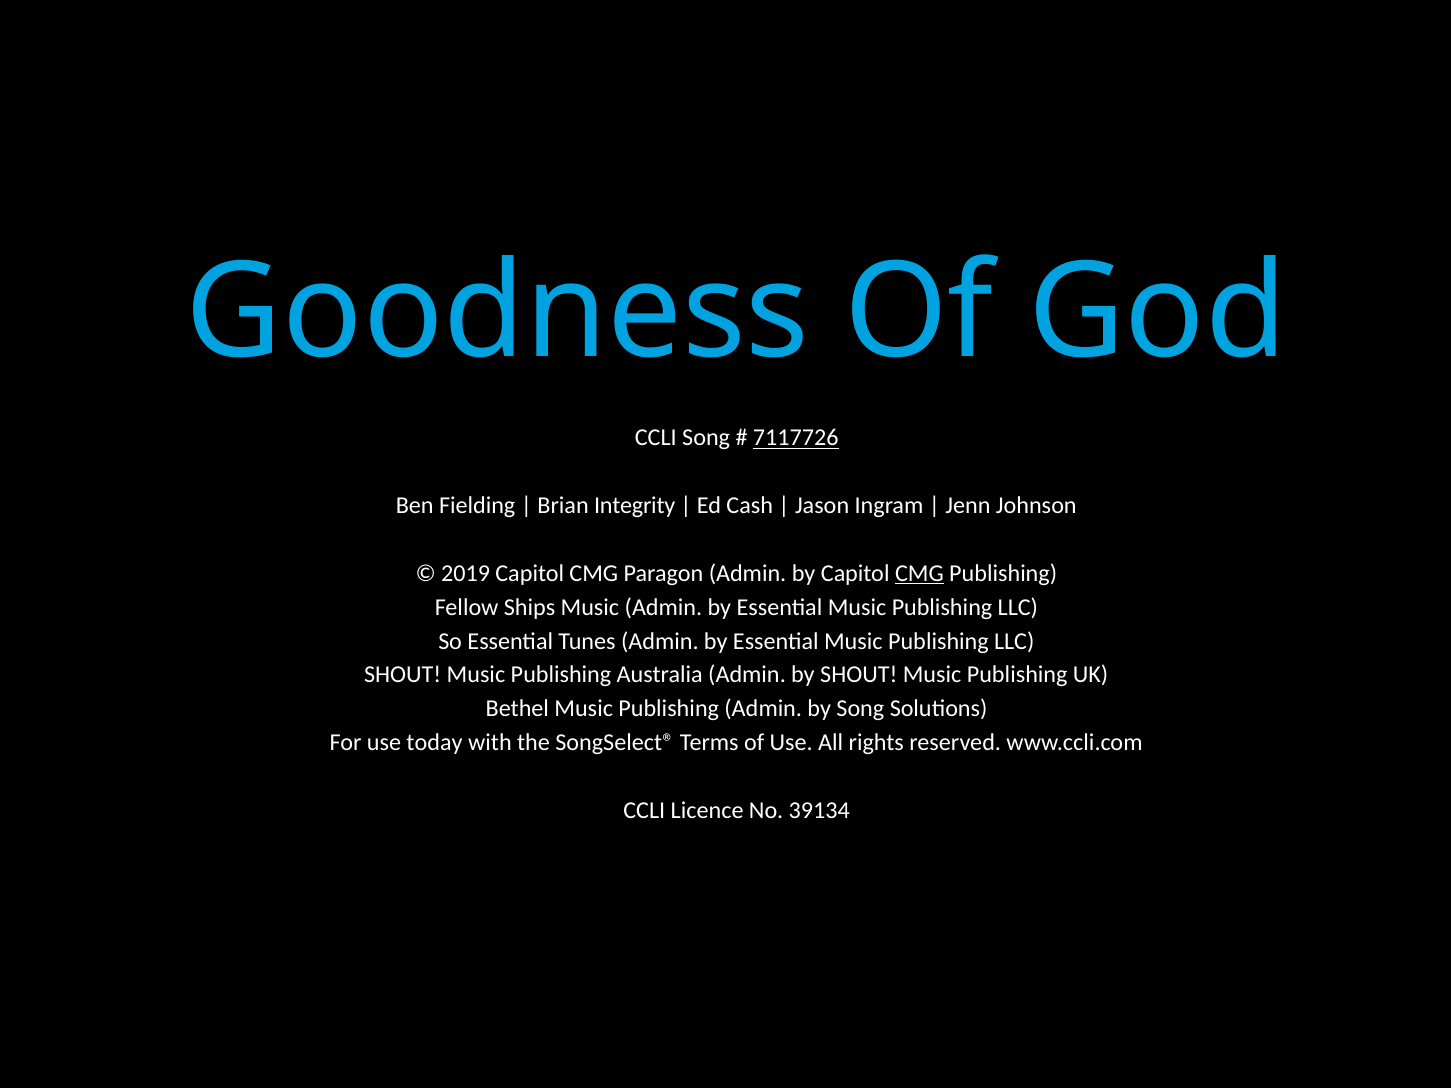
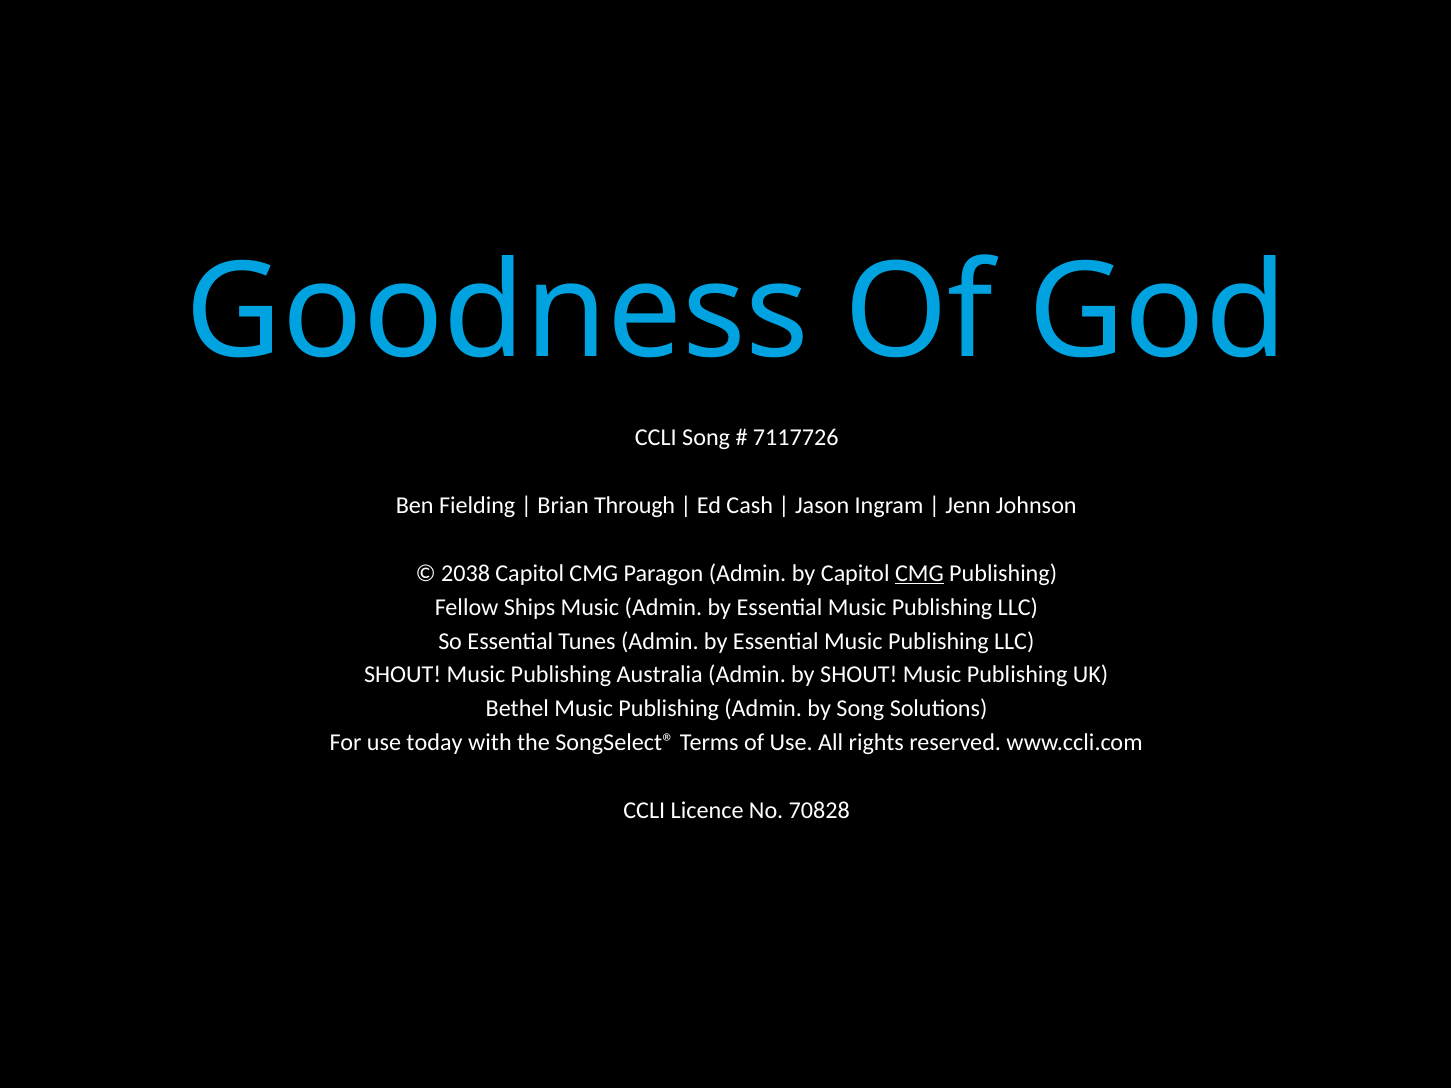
7117726 underline: present -> none (796, 438)
Integrity: Integrity -> Through (635, 506)
2019: 2019 -> 2038 (466, 573)
39134: 39134 -> 70828 (819, 811)
